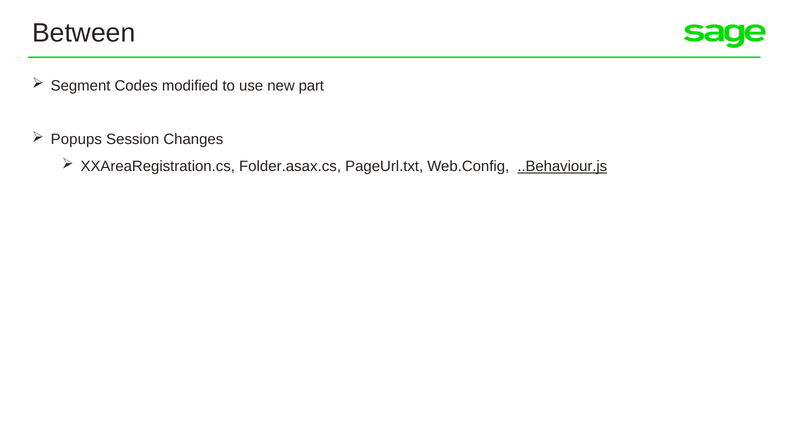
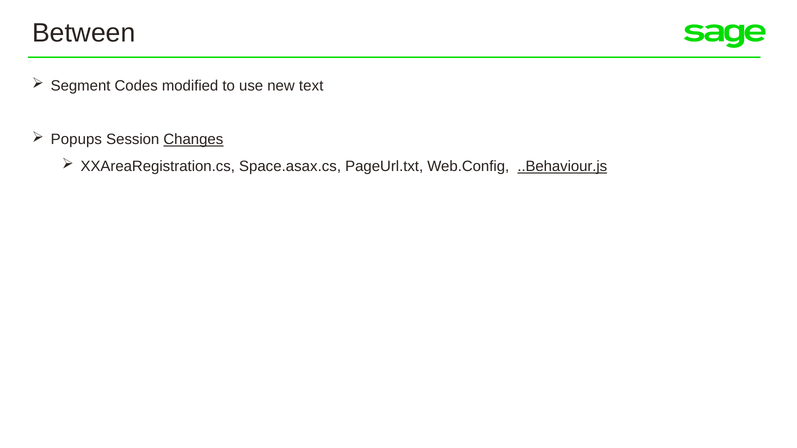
part: part -> text (311, 86)
Changes underline: none -> present (193, 140)
Folder.asax.cs: Folder.asax.cs -> Space.asax.cs (290, 167)
